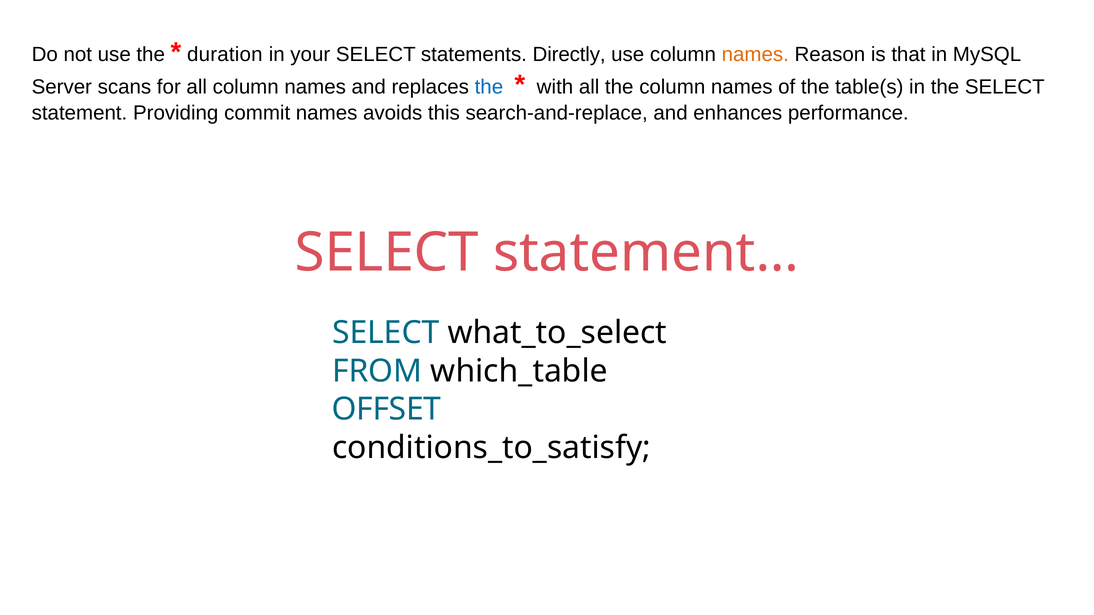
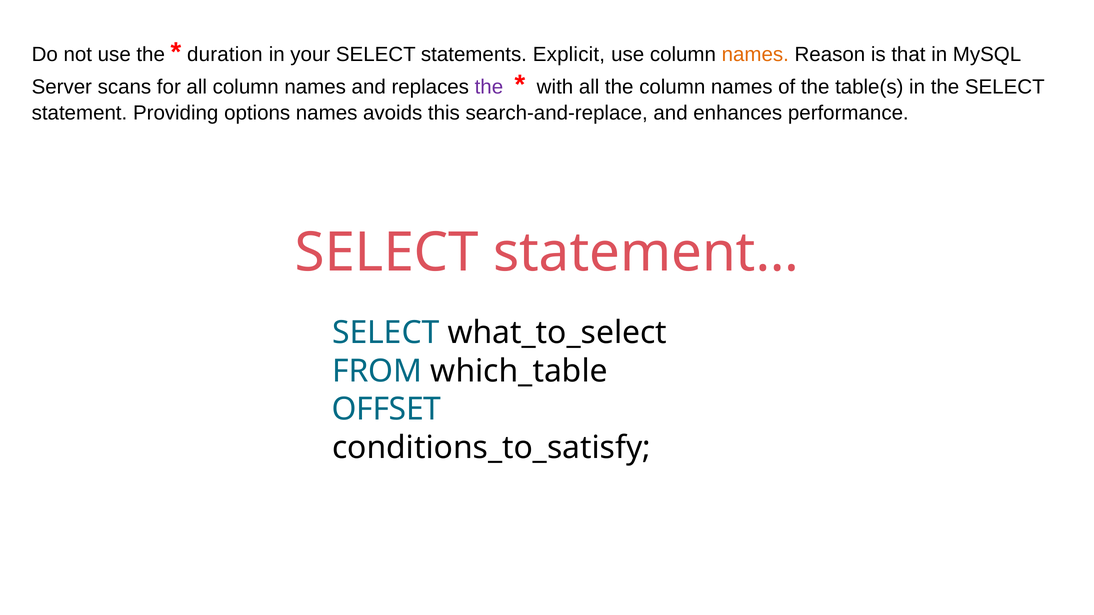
Directly: Directly -> Explicit (569, 54)
the colour: blue -> purple (489, 87)
commit: commit -> options (257, 113)
